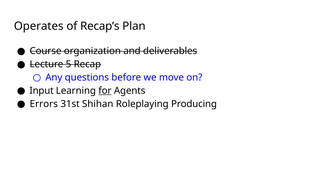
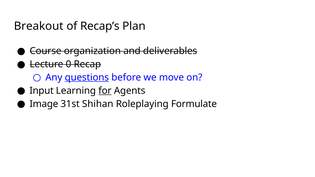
Operates: Operates -> Breakout (39, 26)
5: 5 -> 0 (68, 64)
questions underline: none -> present (87, 78)
Errors: Errors -> Image (44, 104)
Producing: Producing -> Formulate (194, 104)
